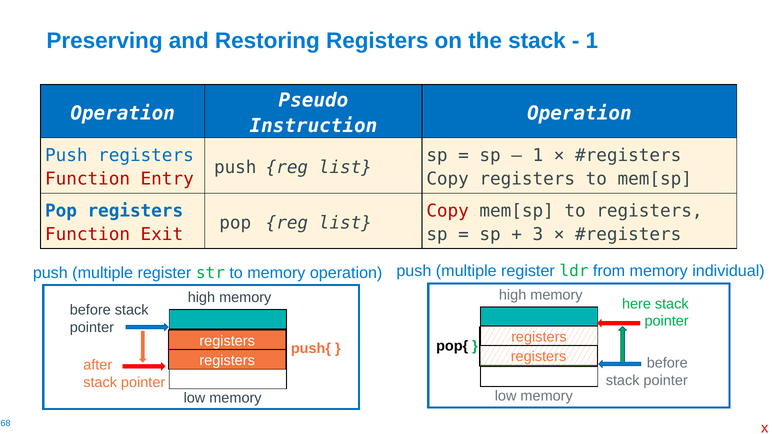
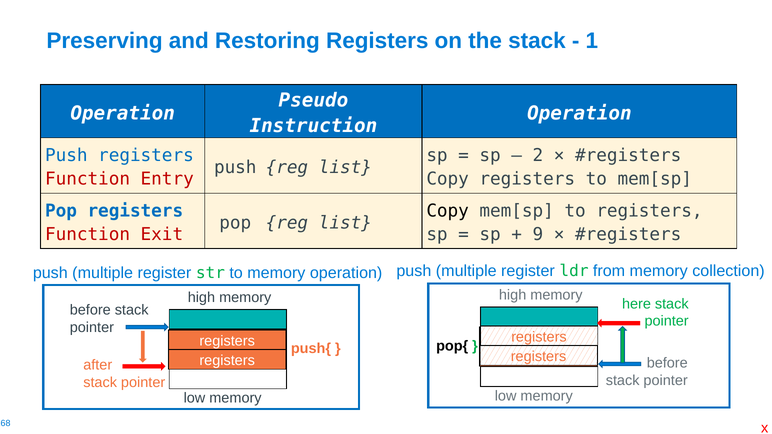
1: 1 -> 2 (538, 156)
Copy colour: red -> black (448, 211)
3: 3 -> 9 (538, 235)
individual: individual -> collection (728, 271)
